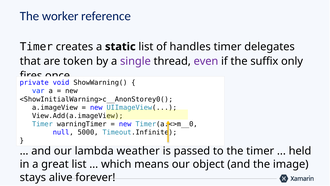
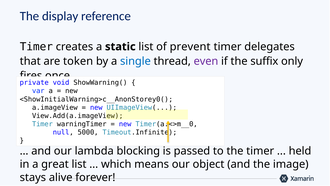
worker: worker -> display (60, 16)
handles: handles -> prevent (190, 47)
single colour: purple -> blue (135, 61)
weather: weather -> blocking (138, 151)
